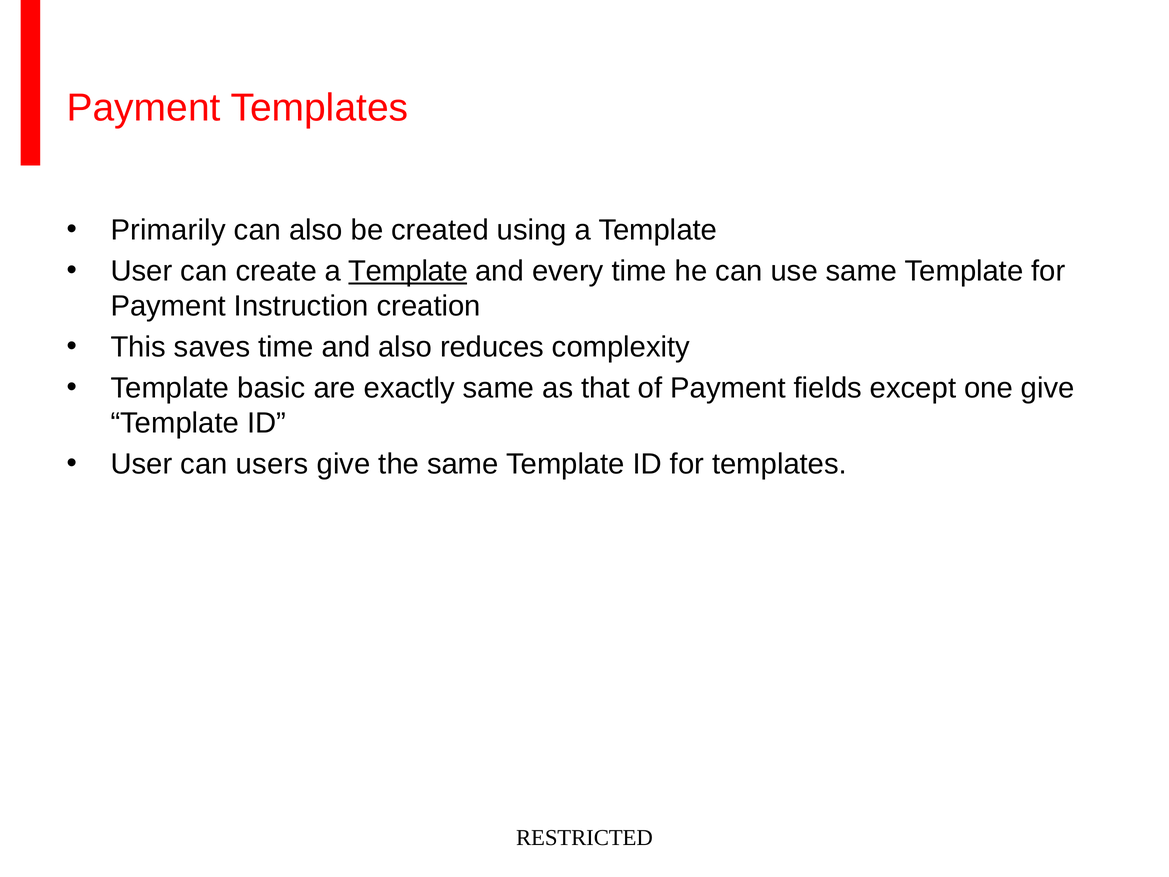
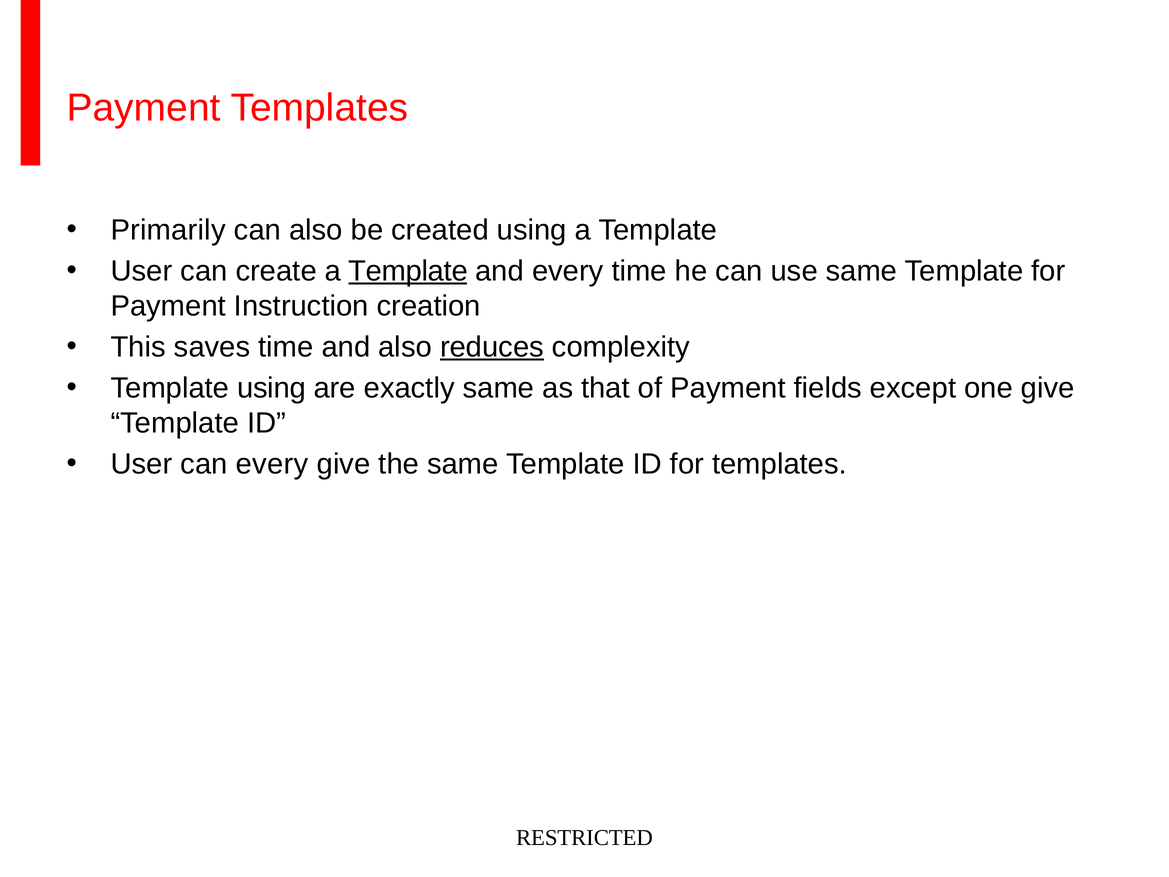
reduces underline: none -> present (492, 347)
Template basic: basic -> using (272, 388)
can users: users -> every (272, 464)
